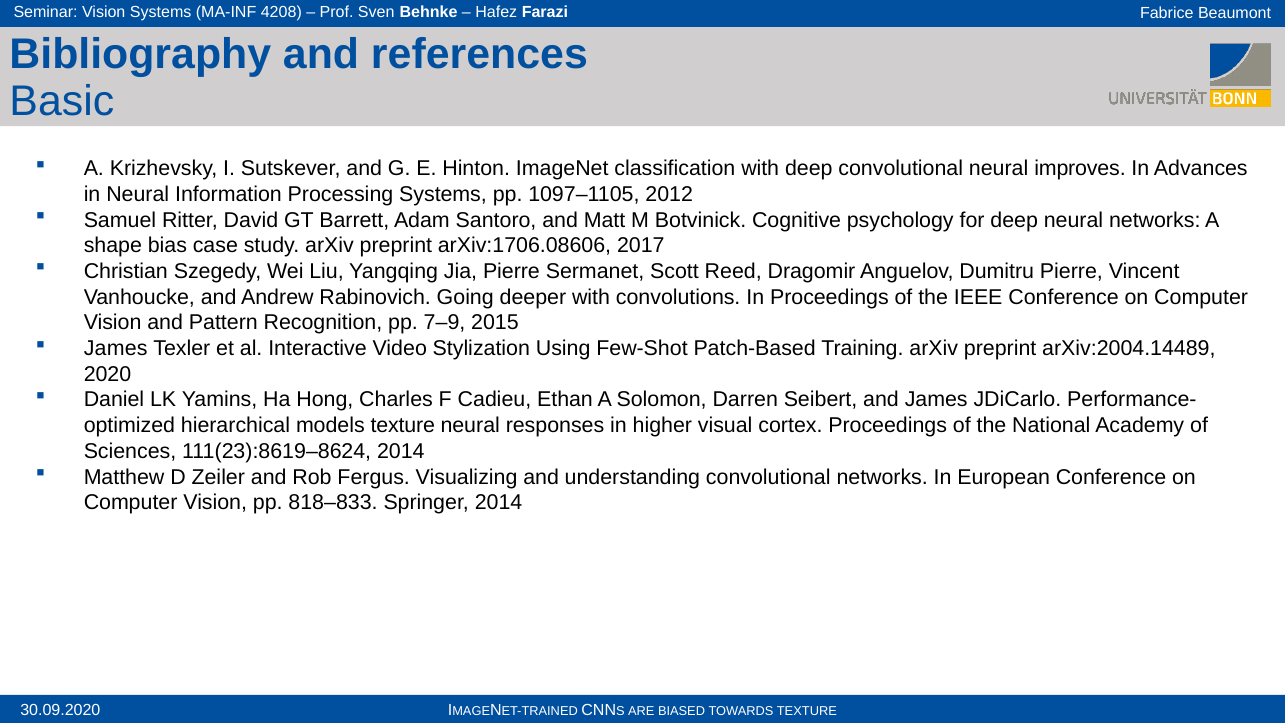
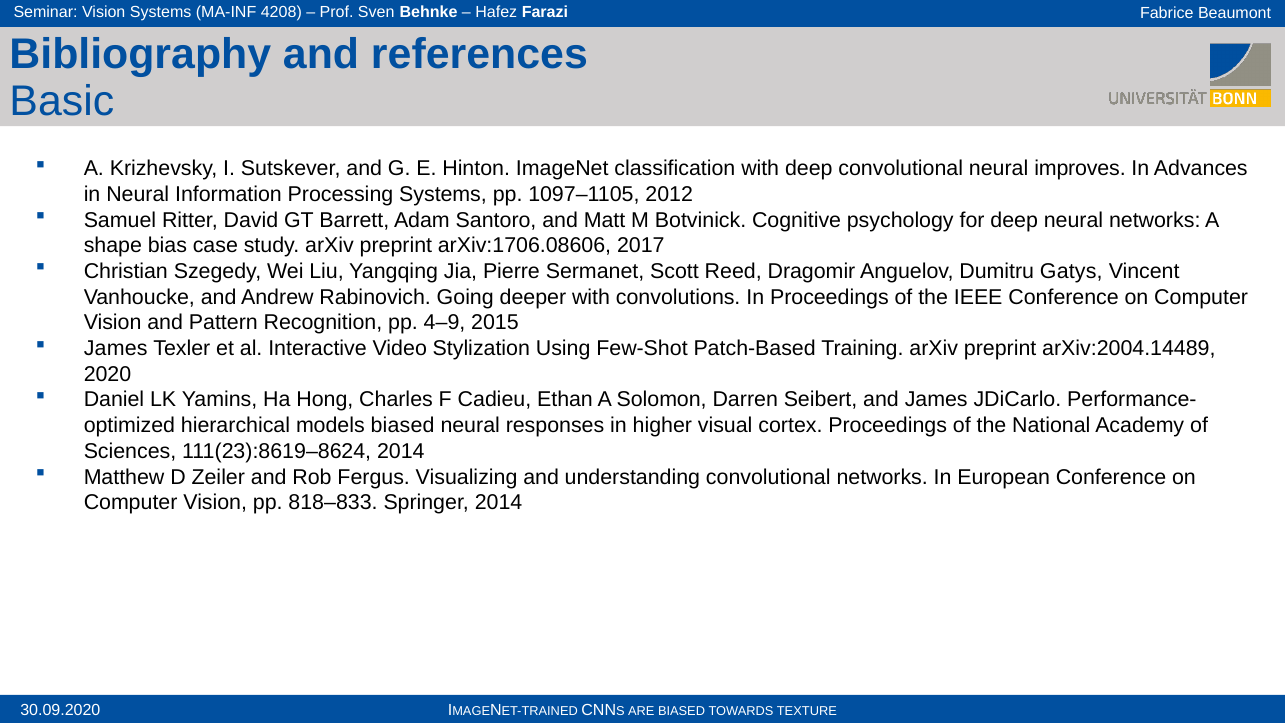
Dumitru Pierre: Pierre -> Gatys (1071, 271)
7–9: 7–9 -> 4–9 (445, 323)
models texture: texture -> biased (403, 425)
